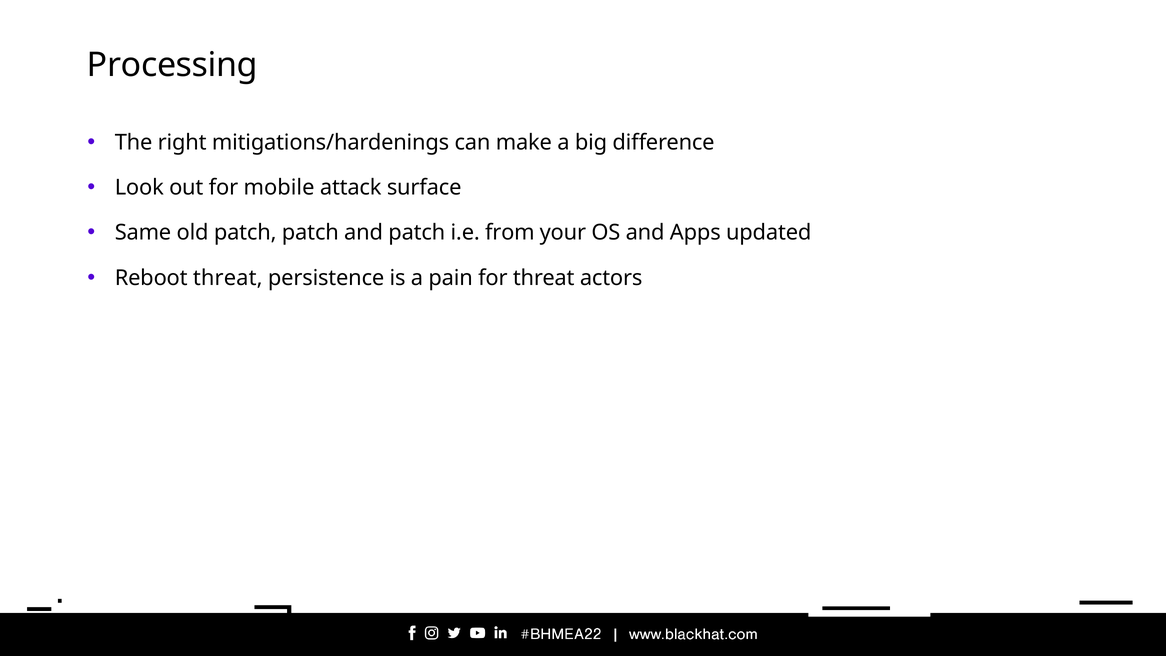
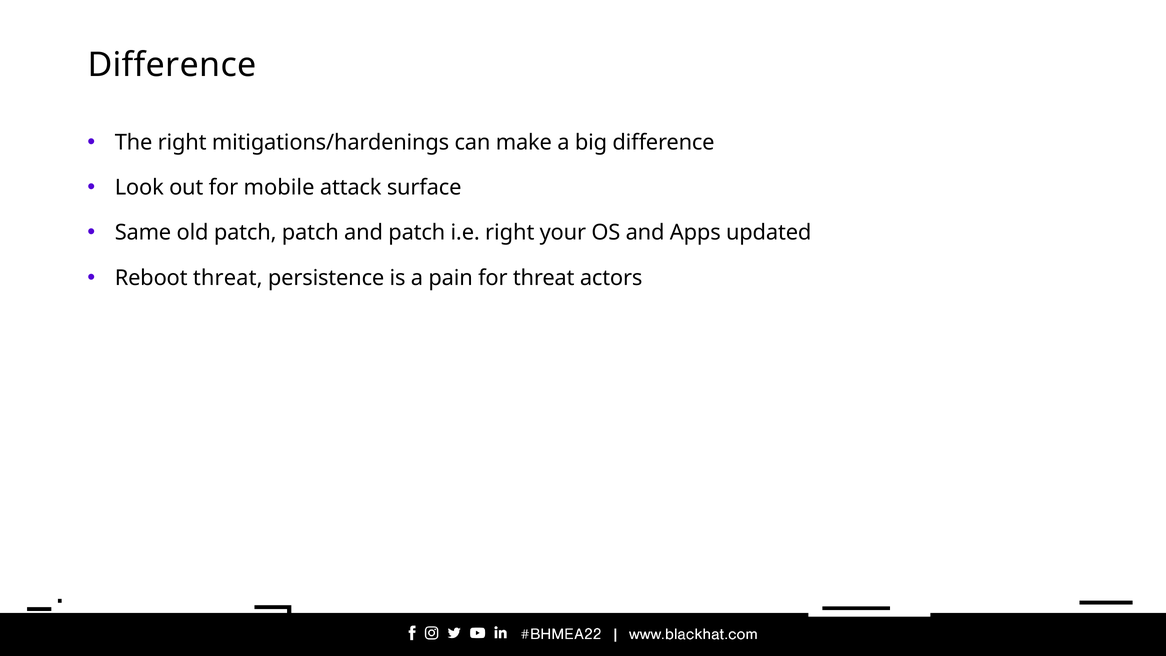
Processing: Processing -> Difference (172, 65)
i.e from: from -> right (510, 233)
